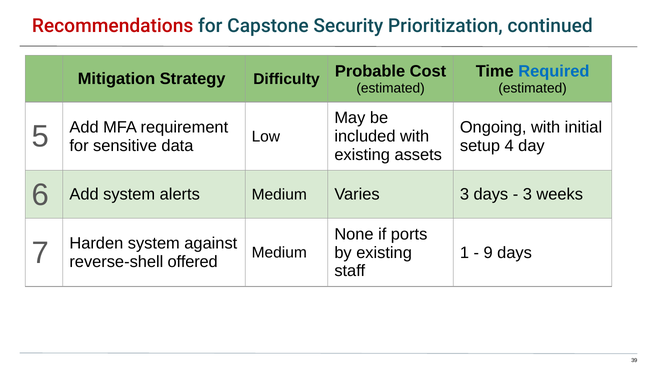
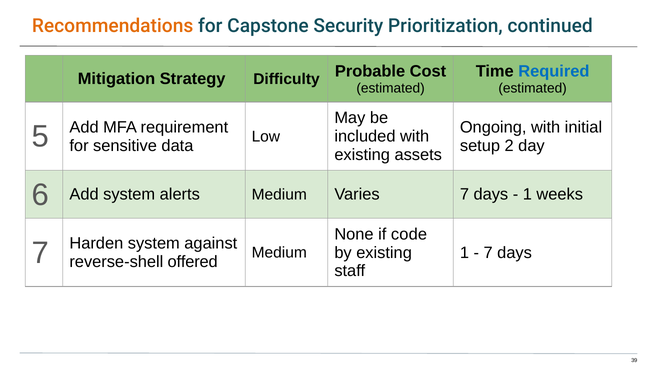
Recommendations colour: red -> orange (113, 26)
4: 4 -> 2 (509, 146)
Varies 3: 3 -> 7 (464, 194)
3: 3 -> 1 (527, 194)
ports: ports -> code (409, 234)
9: 9 -> 7 (488, 252)
